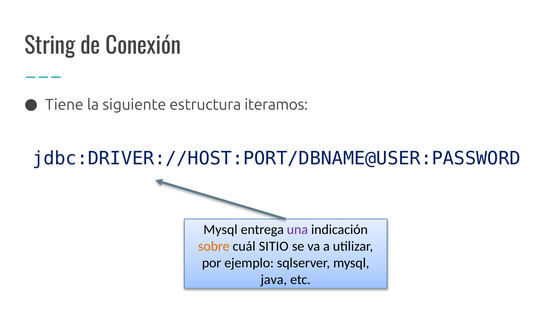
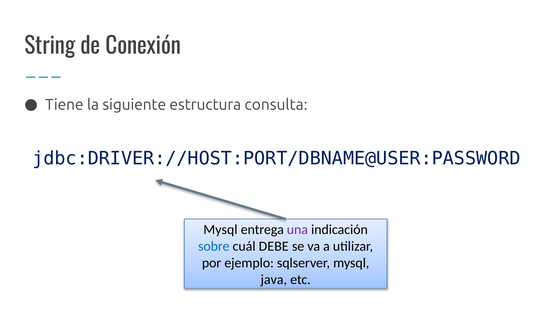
iteramos: iteramos -> consulta (276, 105)
sobre colour: orange -> blue (214, 246)
SITIO: SITIO -> DEBE (274, 246)
